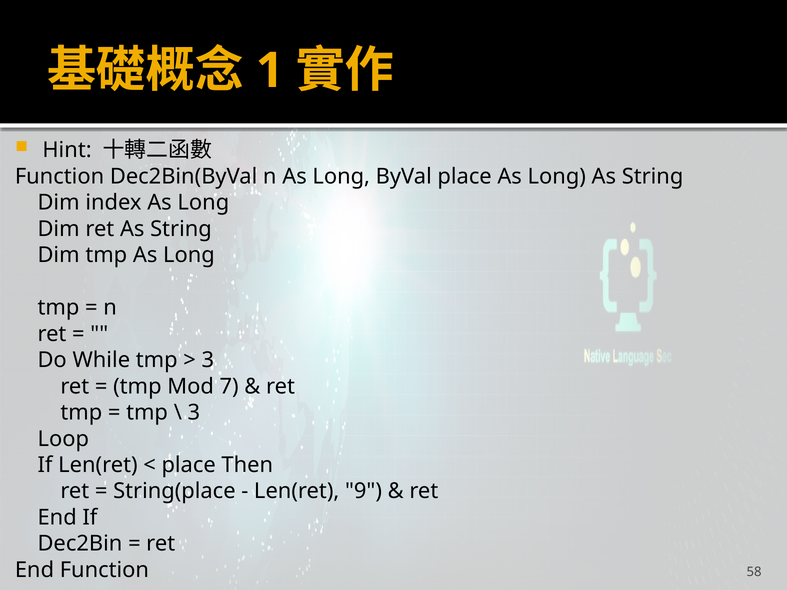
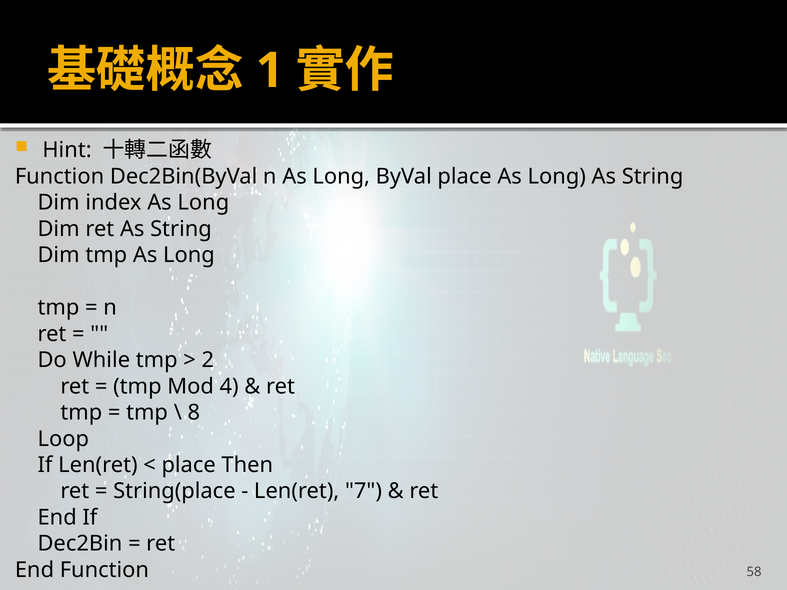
3: 3 -> 2 (208, 360)
7: 7 -> 4 (229, 386)
3: 3 -> 8 (194, 413)
9: 9 -> 7 (363, 491)
